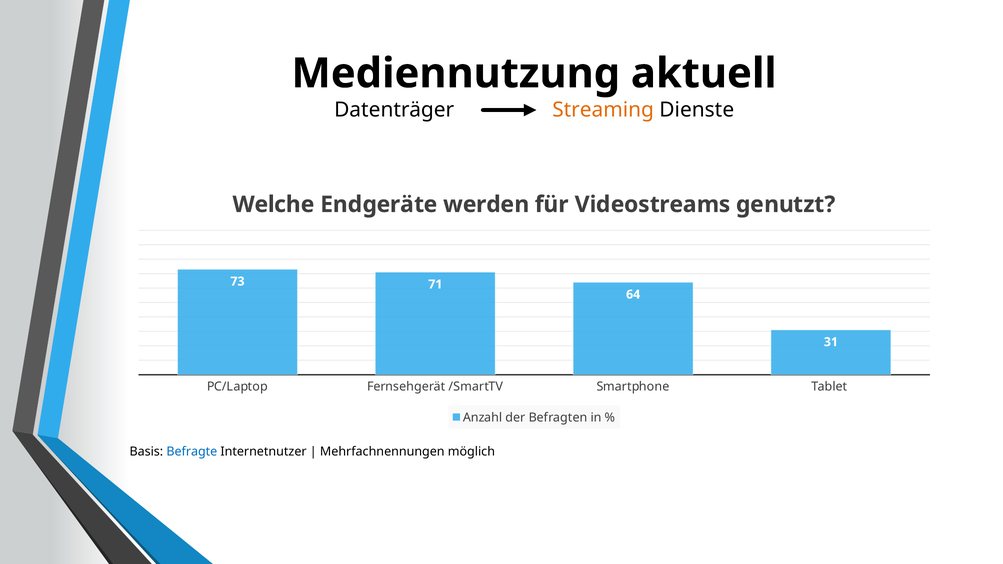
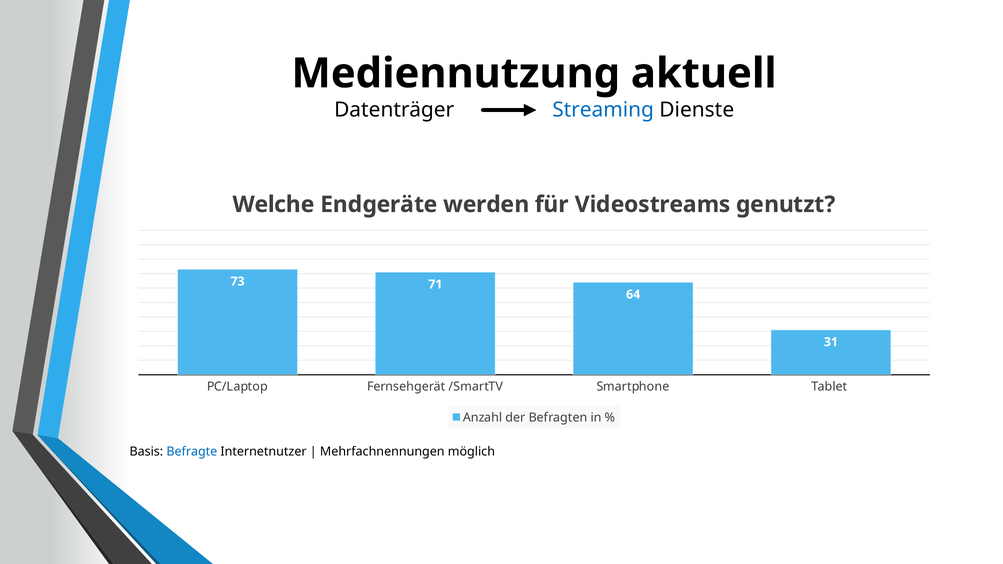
Streaming colour: orange -> blue (603, 110)
